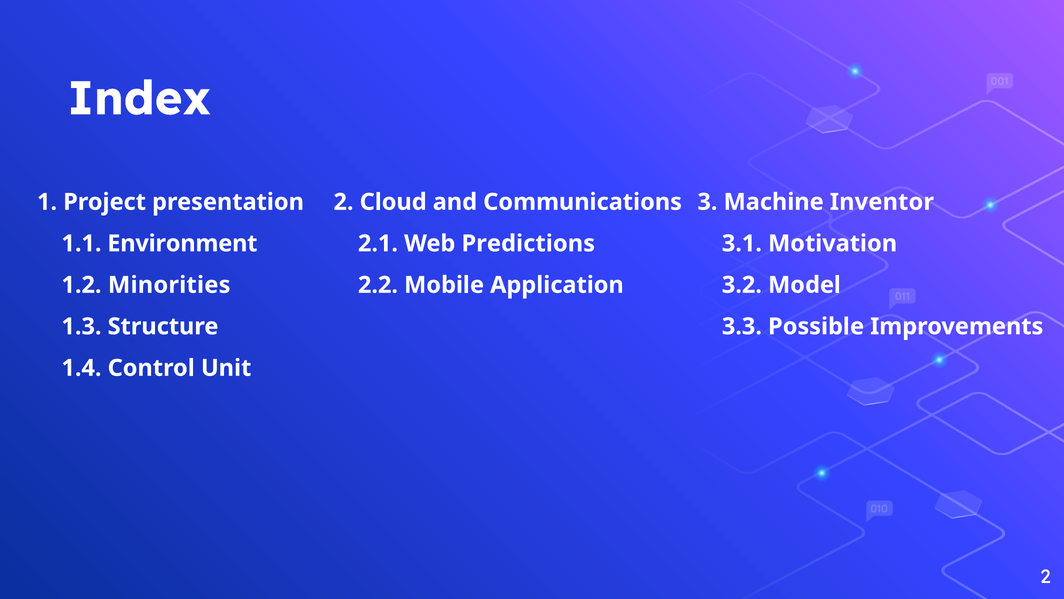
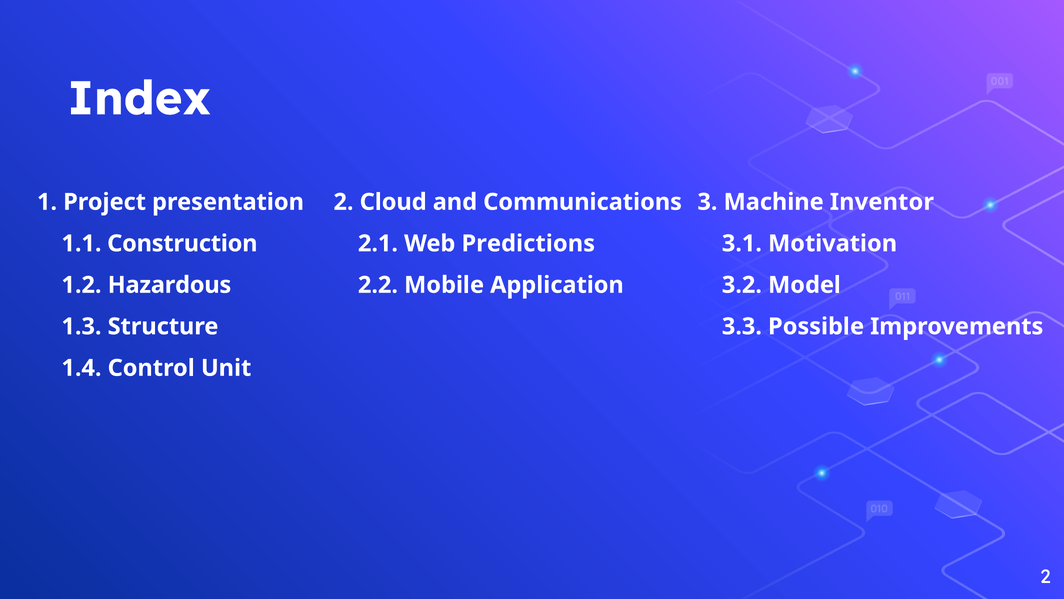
Environment: Environment -> Construction (182, 243)
Minorities: Minorities -> Hazardous (169, 285)
